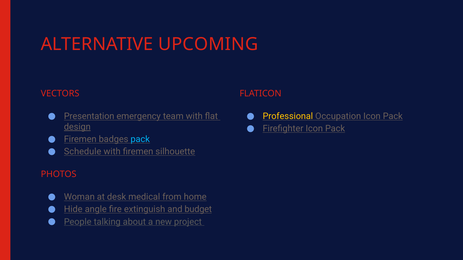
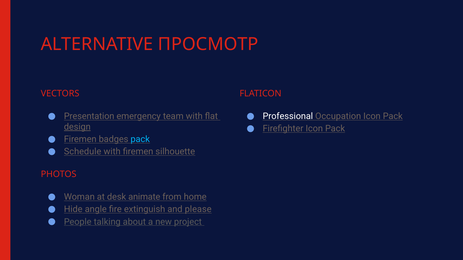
UPCOMING: UPCOMING -> ПРОСМОТР (208, 44)
Professional colour: yellow -> white (288, 116)
medical: medical -> animate (144, 197)
budget: budget -> please (198, 210)
